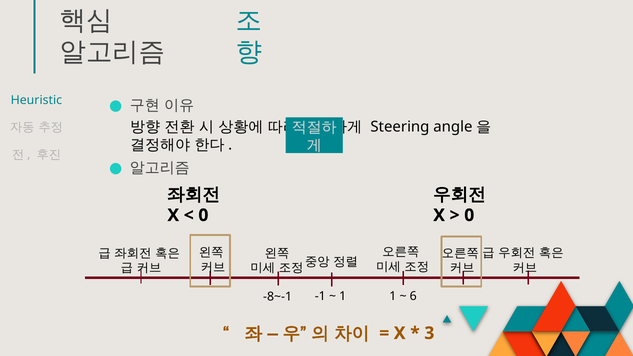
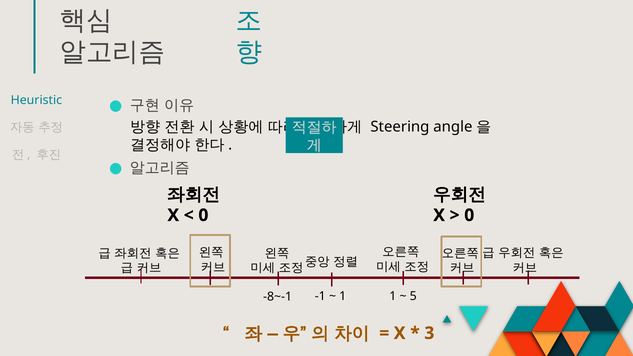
6: 6 -> 5 (413, 296)
